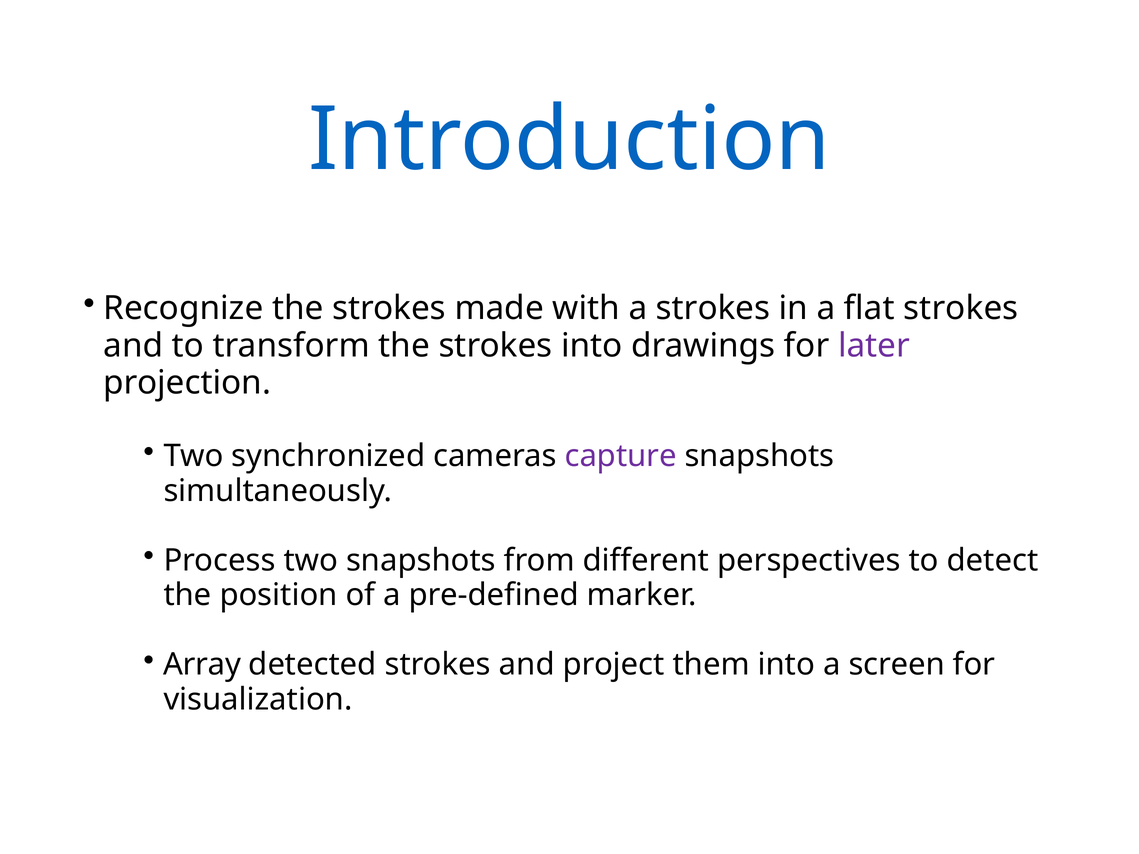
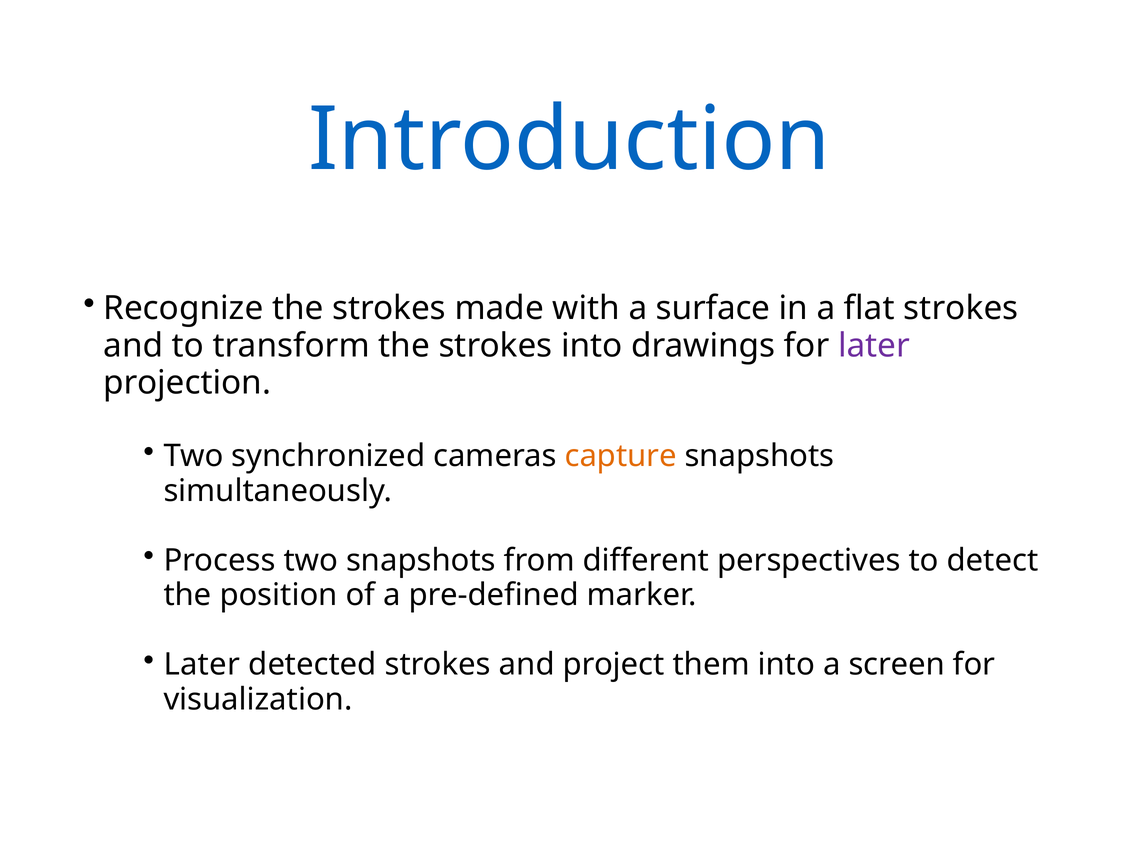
a strokes: strokes -> surface (713, 309)
capture colour: purple -> orange (621, 456)
Array: Array -> Later (202, 665)
